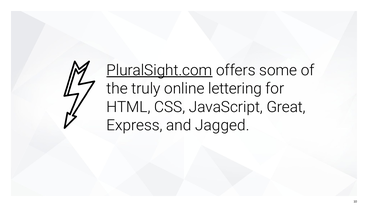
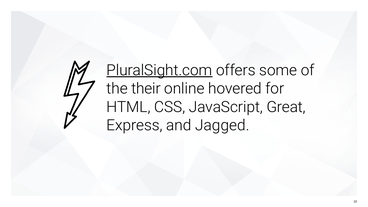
truly: truly -> their (146, 89)
lettering: lettering -> hovered (235, 89)
